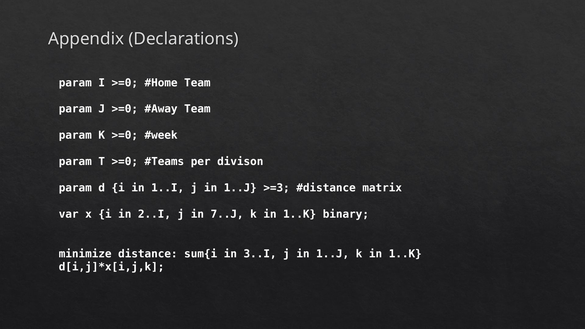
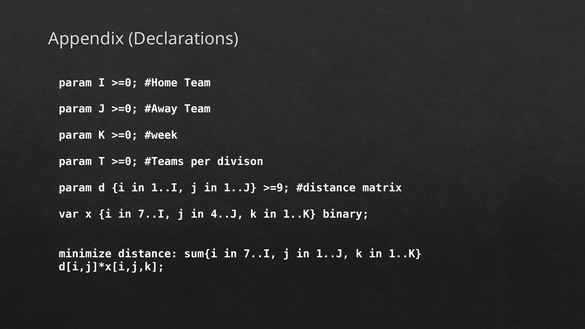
>=3: >=3 -> >=9 (277, 188)
i in 2..I: 2..I -> 7..I (154, 214)
7..J: 7..J -> 4..J (227, 214)
sum{i in 3..I: 3..I -> 7..I (260, 254)
